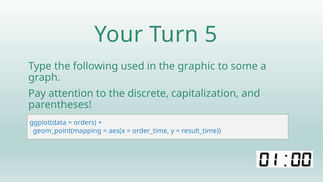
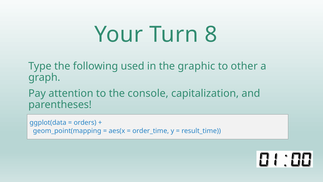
5: 5 -> 8 (211, 34)
some: some -> other (244, 66)
discrete: discrete -> console (148, 93)
